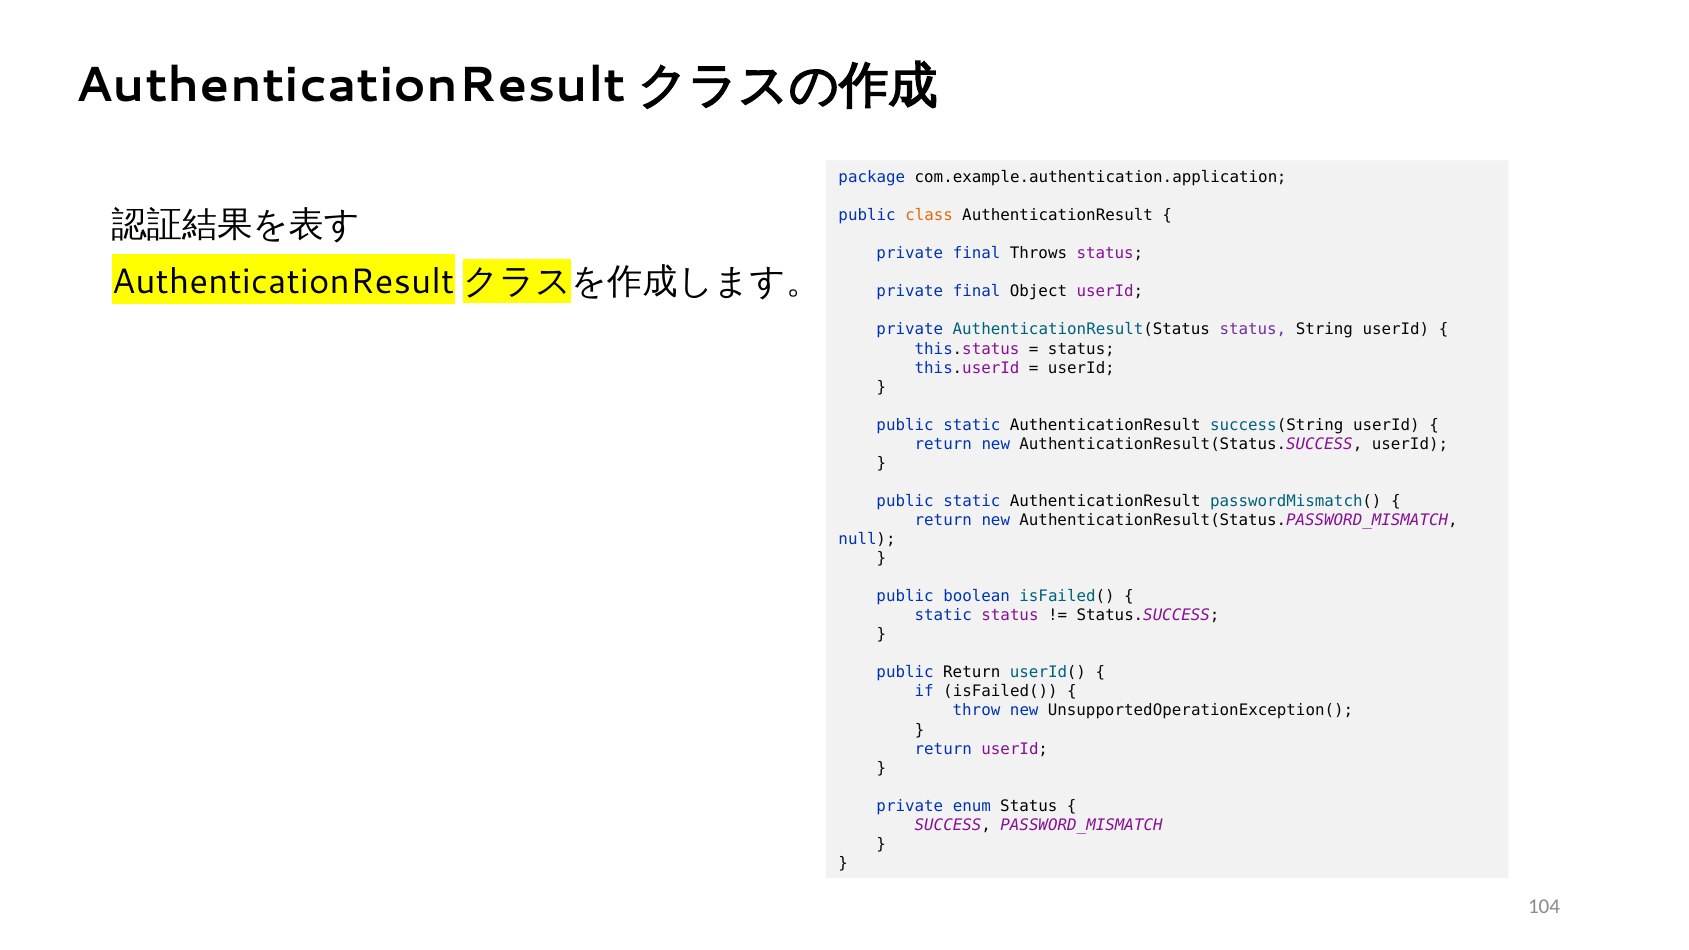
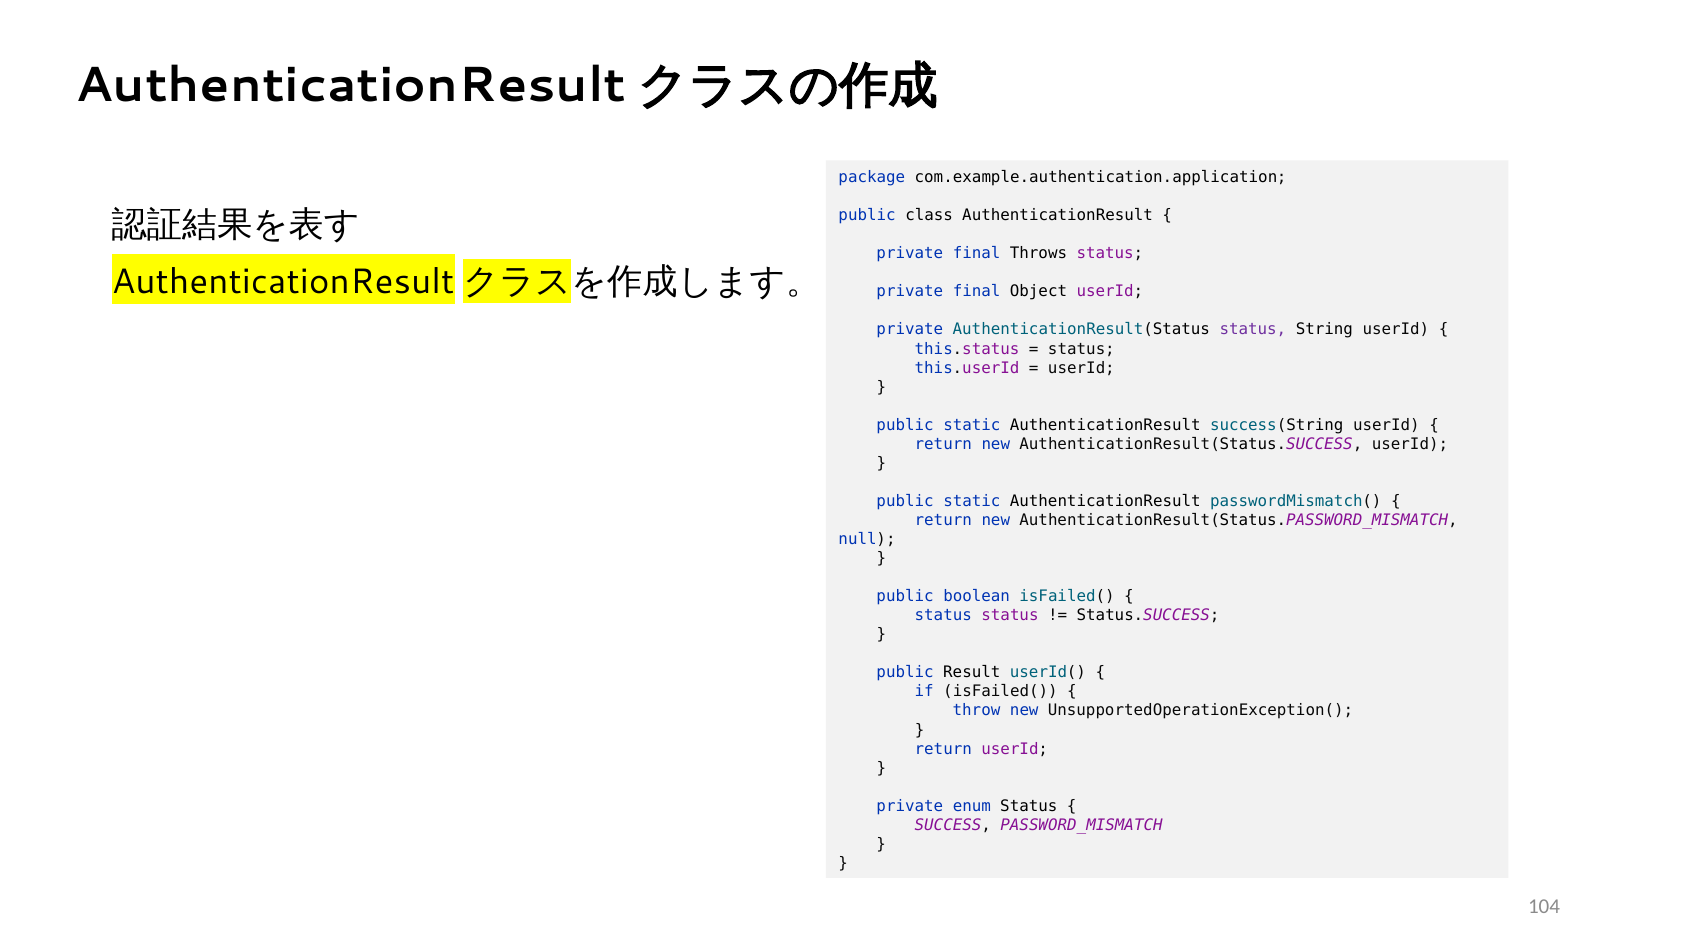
class colour: orange -> black (929, 215)
static: static -> status (943, 616)
public Return: Return -> Result (972, 673)
